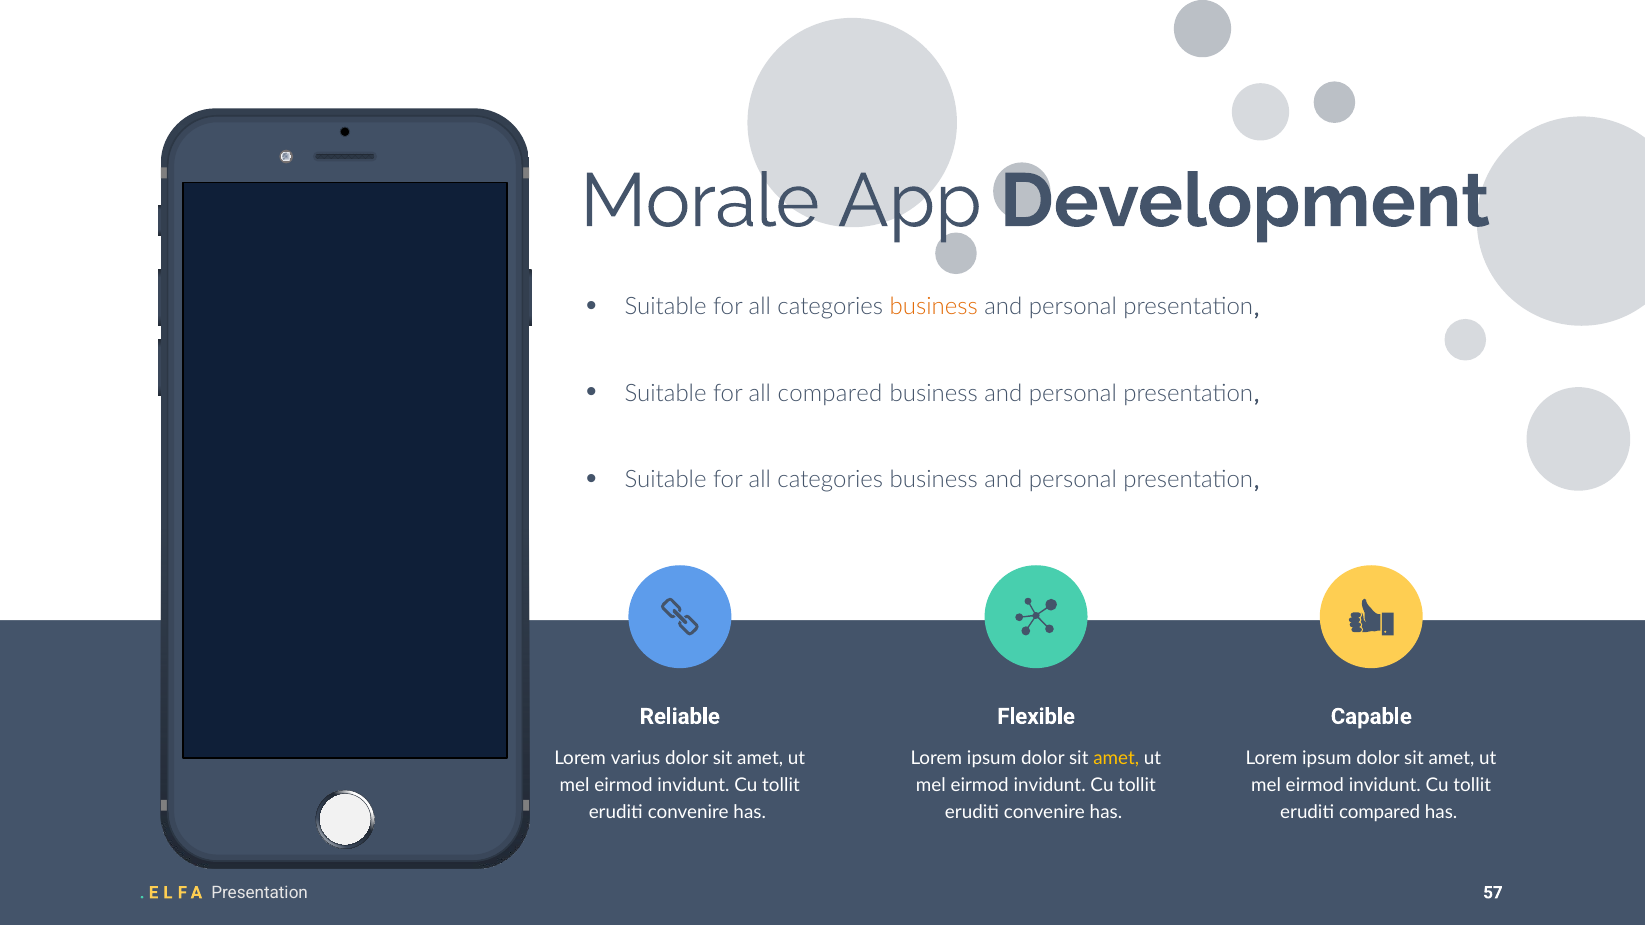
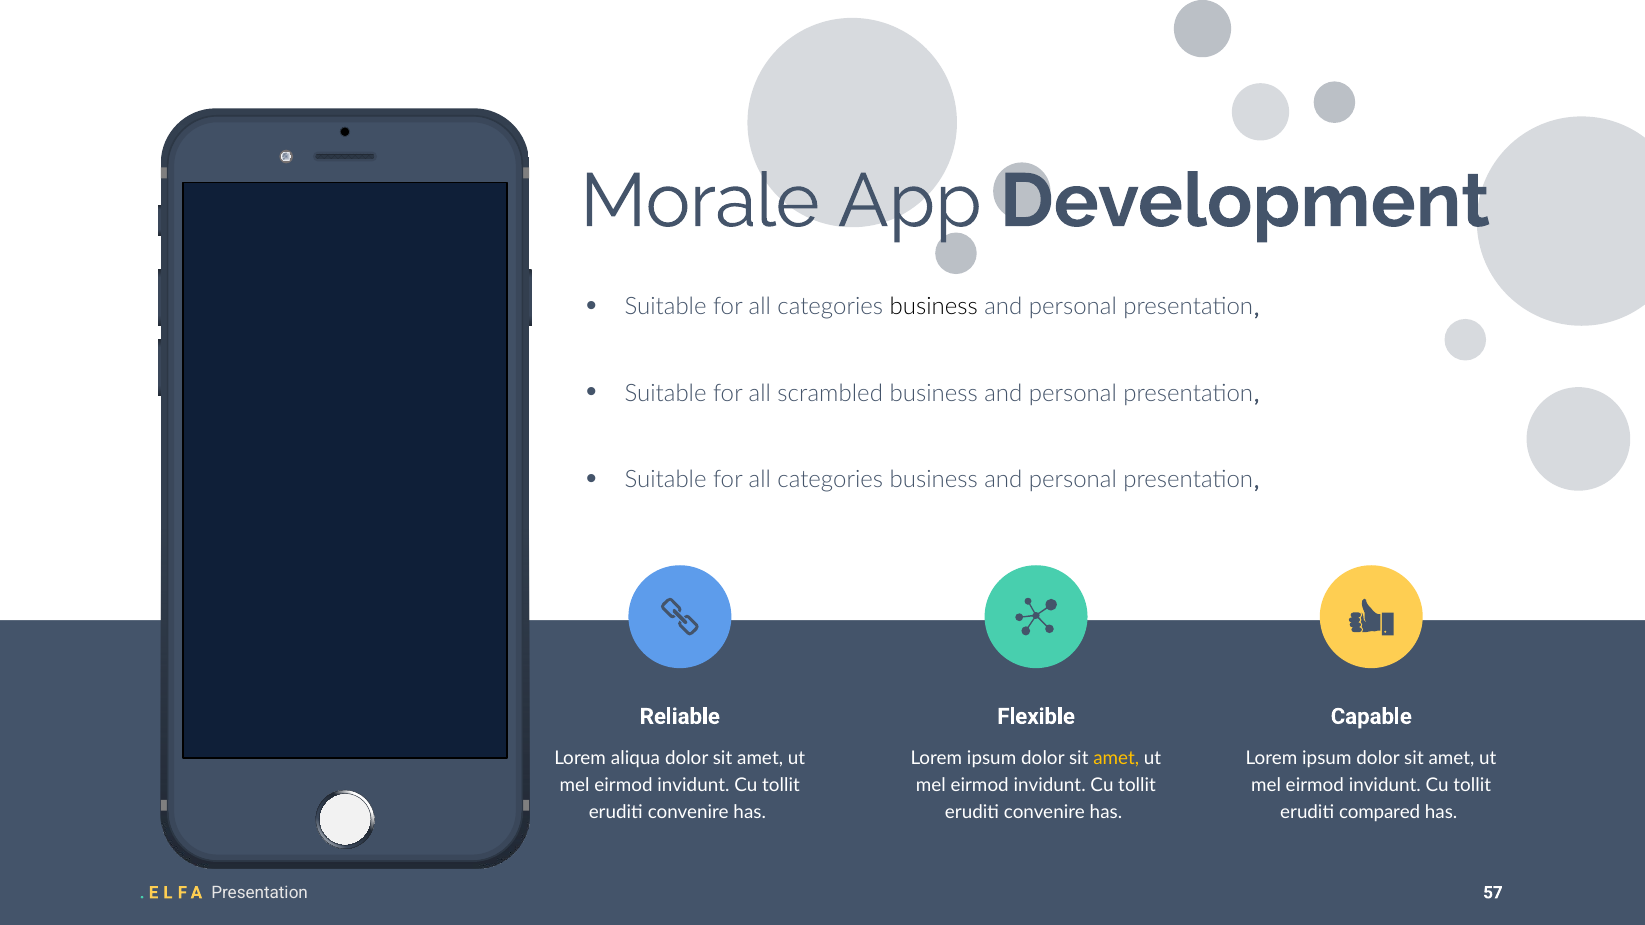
business colour: orange -> black (934, 307)
all compared: compared -> scrambled (830, 393)
varius: varius -> aliqua (635, 758)
